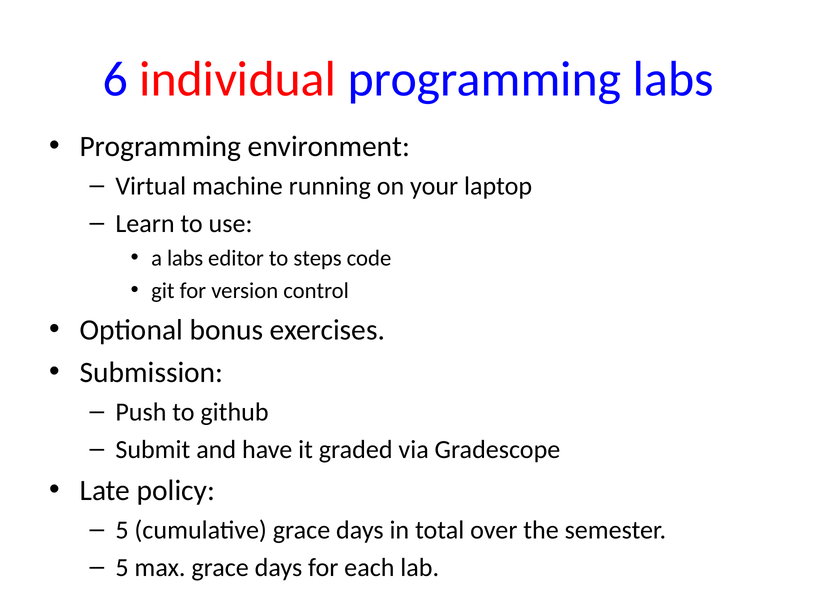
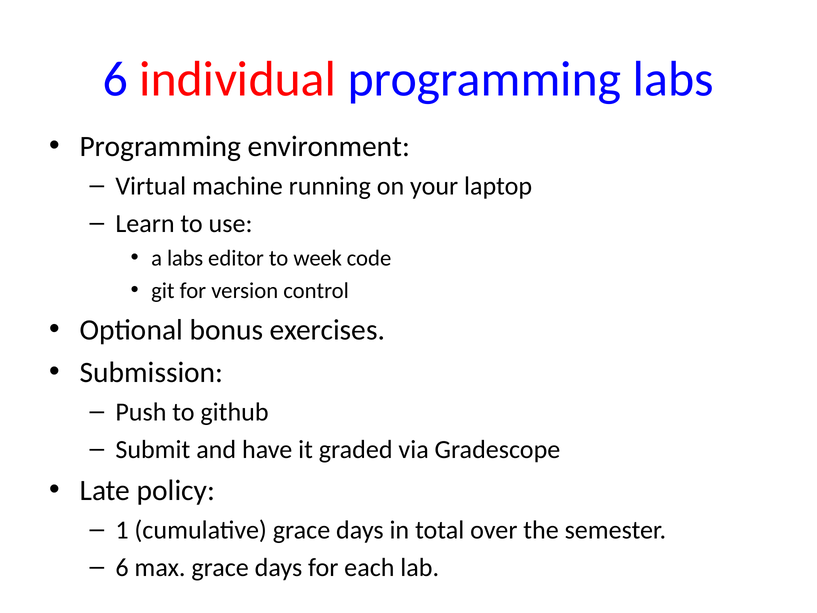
steps: steps -> week (318, 258)
5: 5 -> 1 (122, 530)
5: 5 -> 6 (122, 568)
